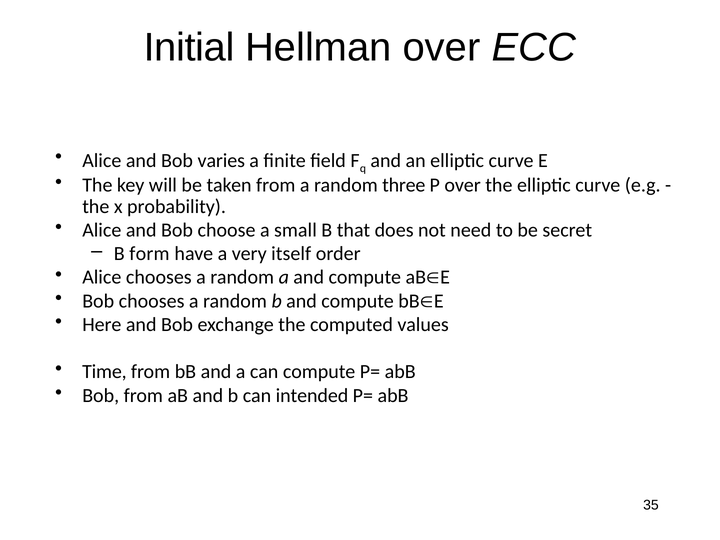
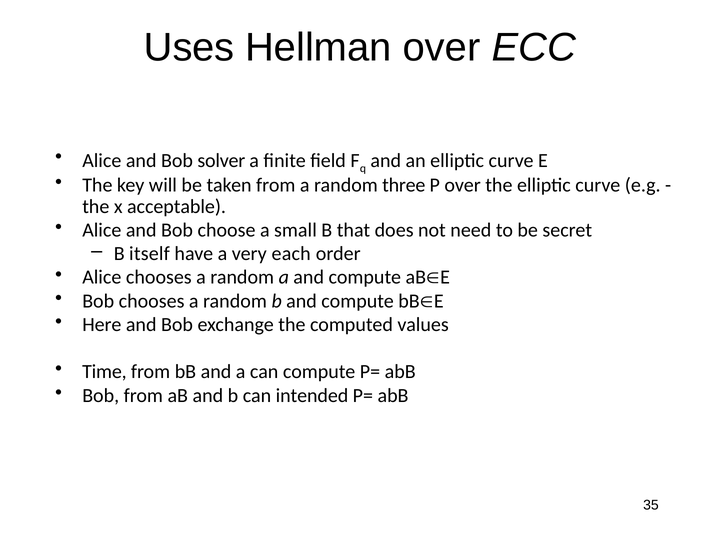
Initial: Initial -> Uses (189, 48)
varies: varies -> solver (221, 161)
probability: probability -> acceptable (177, 207)
form: form -> itself (149, 254)
itself: itself -> each (291, 254)
